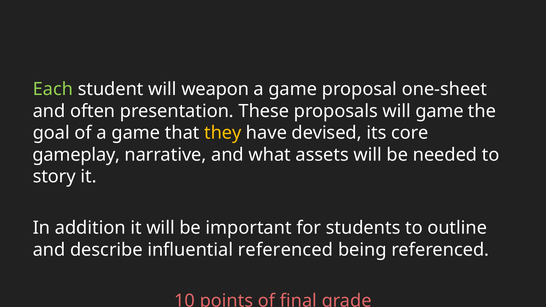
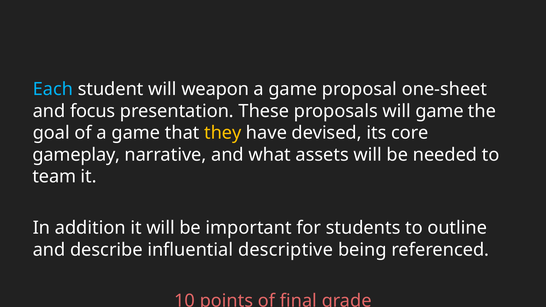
Each colour: light green -> light blue (53, 89)
often: often -> focus (93, 111)
story: story -> team (54, 177)
influential referenced: referenced -> descriptive (286, 250)
